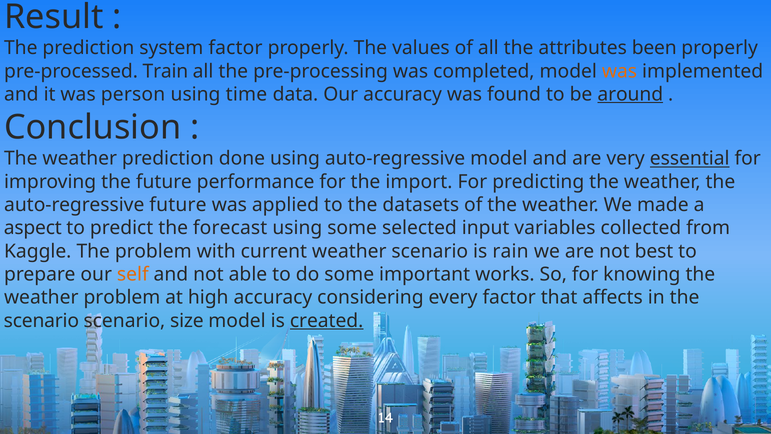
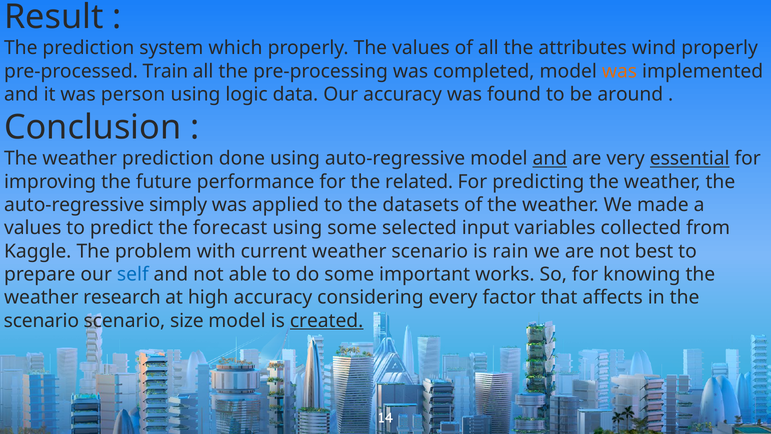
system factor: factor -> which (235, 48)
been: been -> wind (654, 48)
time: time -> logic (247, 94)
around underline: present -> none (630, 94)
and underline: none -> present (550, 159)
import: import -> related (419, 182)
auto-regressive future: future -> simply (178, 205)
aspect: aspect -> values (33, 228)
self colour: orange -> blue (133, 274)
weather problem: problem -> research (122, 297)
